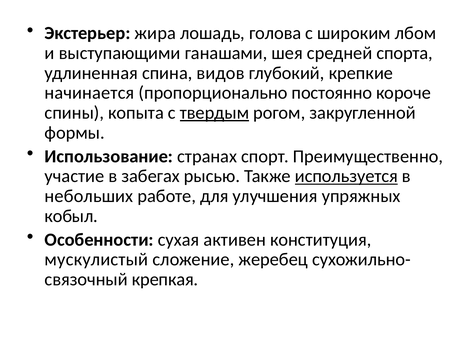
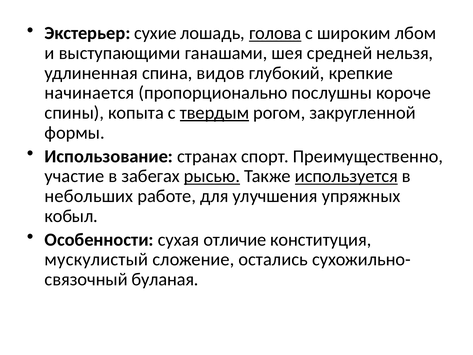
жира: жира -> сухие (155, 33)
голова underline: none -> present (275, 33)
спорта: спорта -> нельзя (405, 53)
постоянно: постоянно -> послушны (332, 93)
рысью underline: none -> present (212, 176)
активен: активен -> отличие (235, 239)
жеребец: жеребец -> остались (273, 259)
крепкая: крепкая -> буланая (165, 279)
